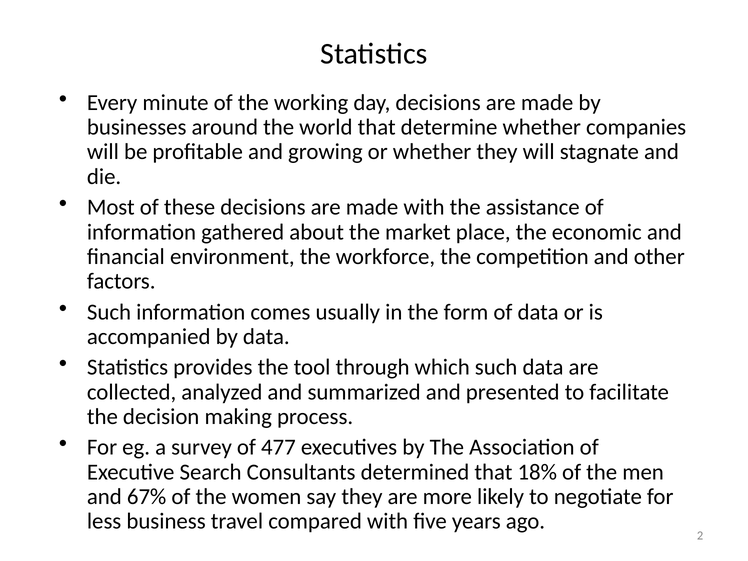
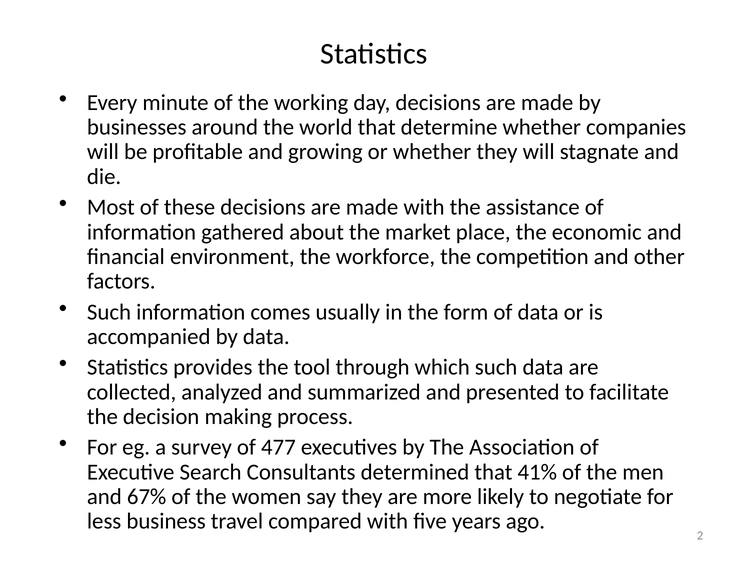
18%: 18% -> 41% (537, 472)
